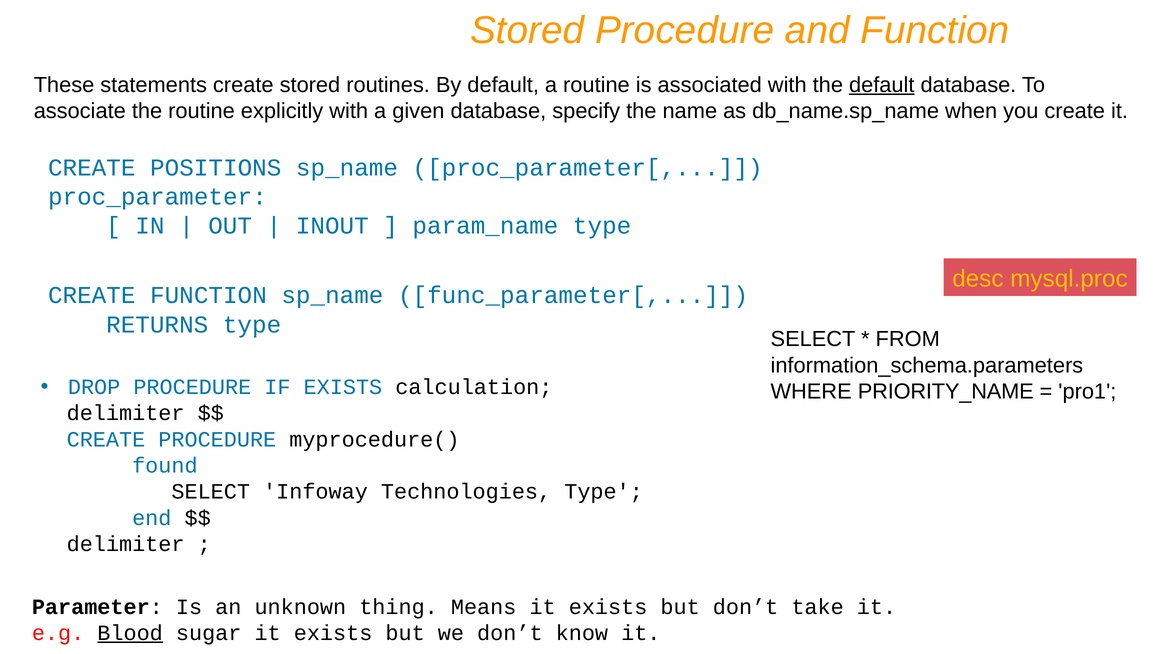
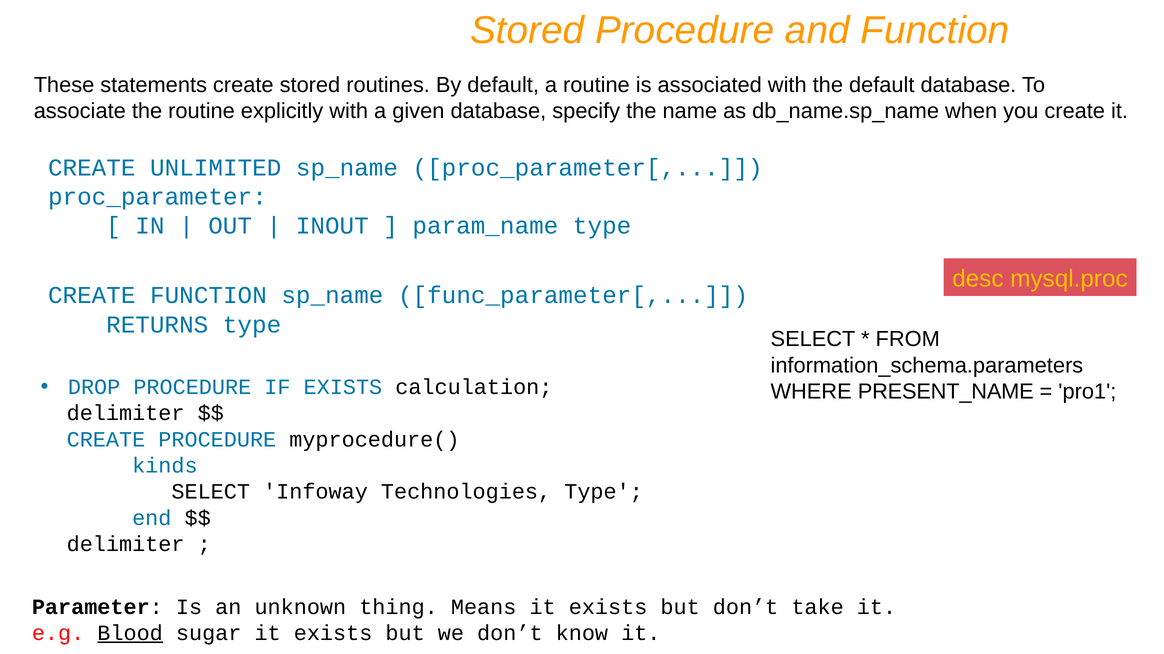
default underline: present -> none (882, 85)
POSITIONS: POSITIONS -> UNLIMITED (216, 168)
PRIORITY_NAME: PRIORITY_NAME -> PRESENT_NAME (946, 392)
found: found -> kinds (165, 466)
